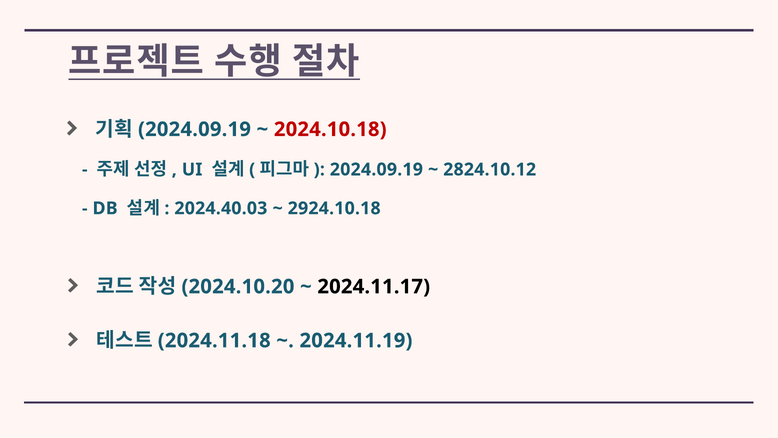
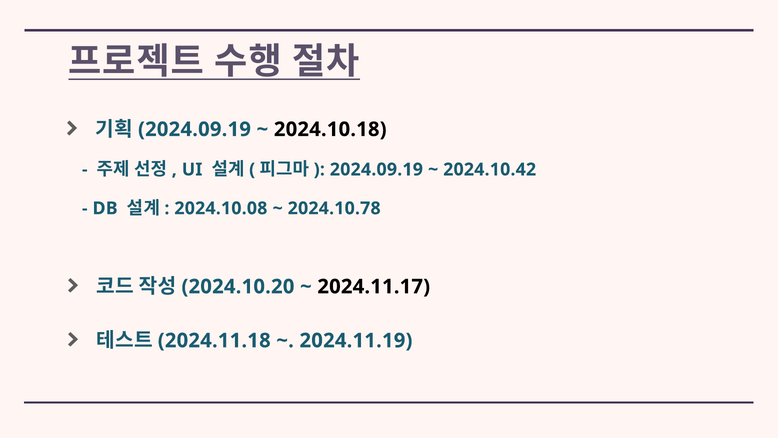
2024.10.18 colour: red -> black (330, 129)
2824.10.12: 2824.10.12 -> 2024.10.42 (490, 169)
2024.40.03: 2024.40.03 -> 2024.10.08 (221, 208)
2924.10.18: 2924.10.18 -> 2024.10.78 (334, 208)
